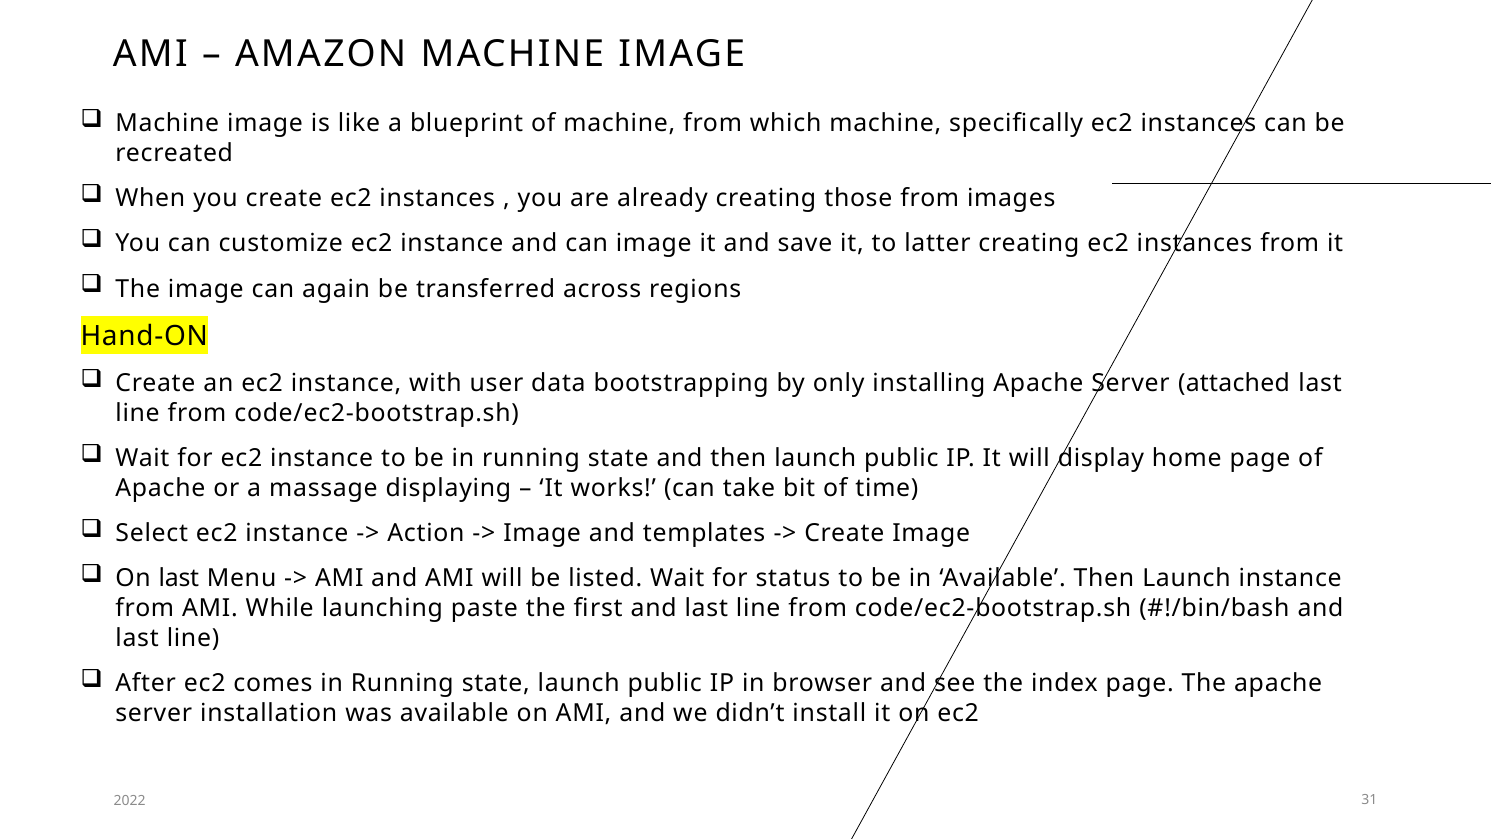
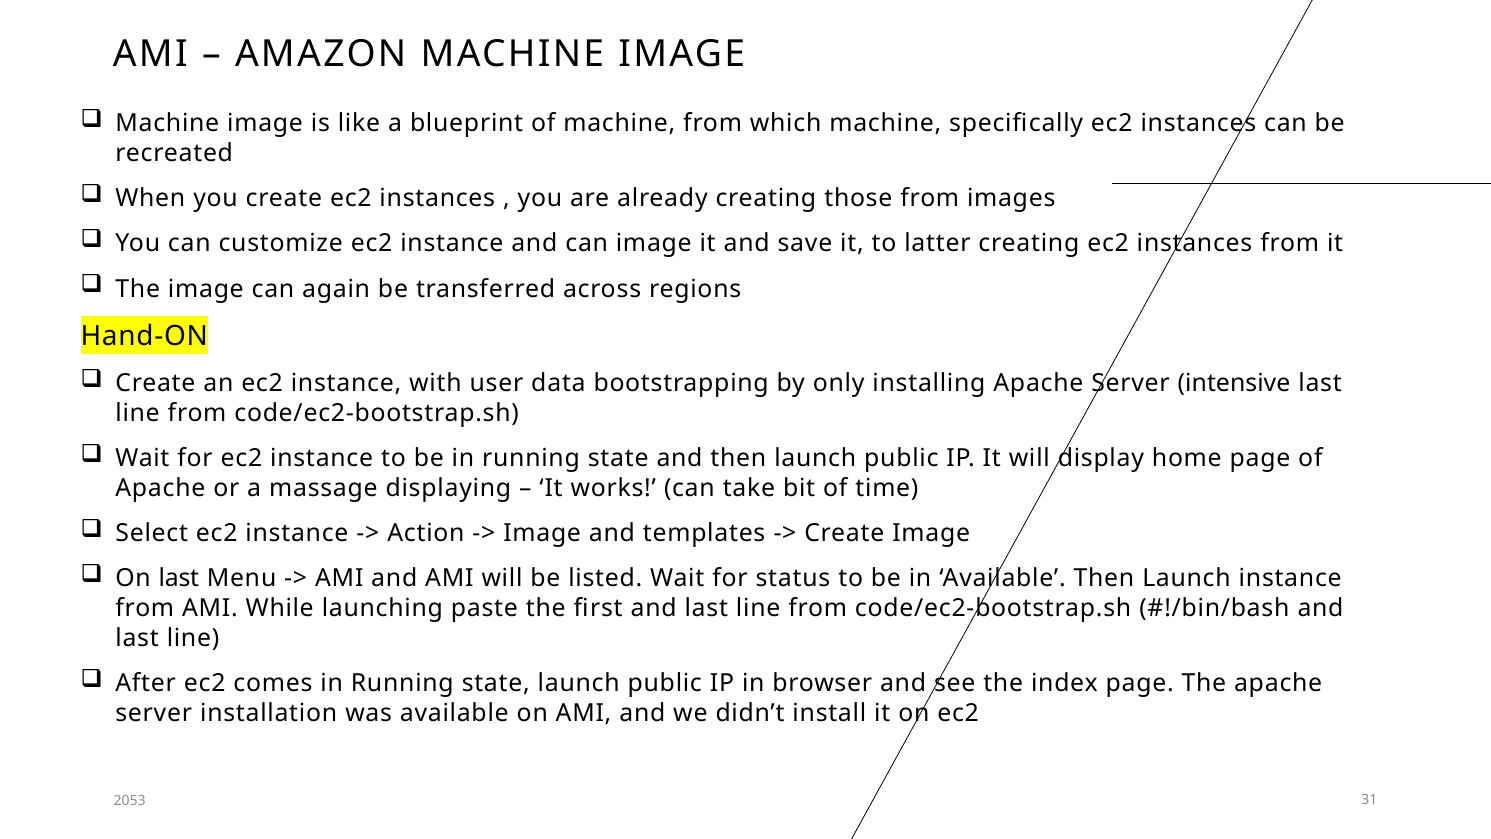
attached: attached -> intensive (1234, 383)
2022: 2022 -> 2053 (130, 801)
